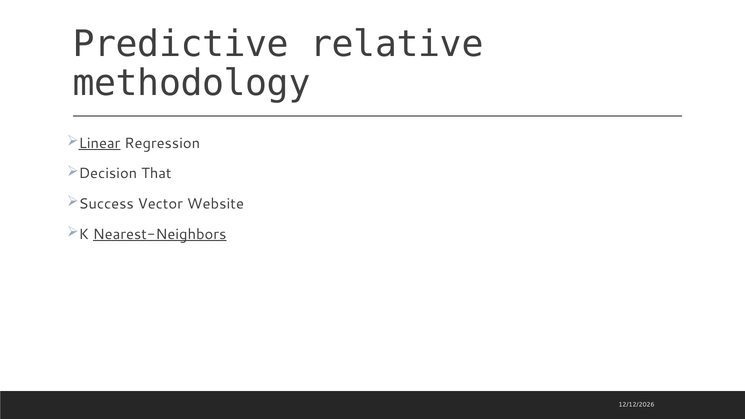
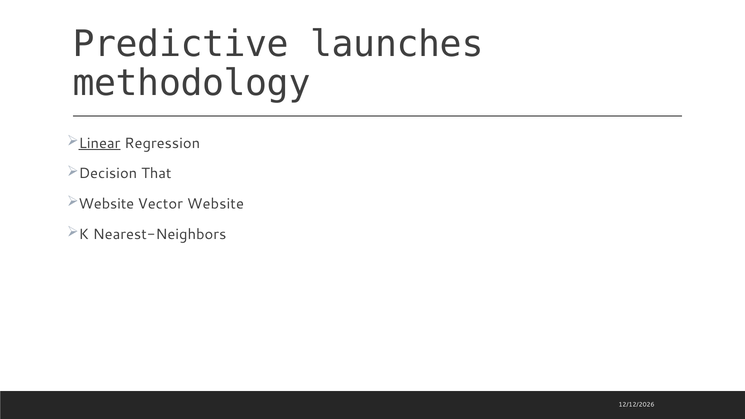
relative: relative -> launches (397, 44)
Success: Success -> Website (106, 204)
Nearest-Neighbors underline: present -> none (160, 234)
